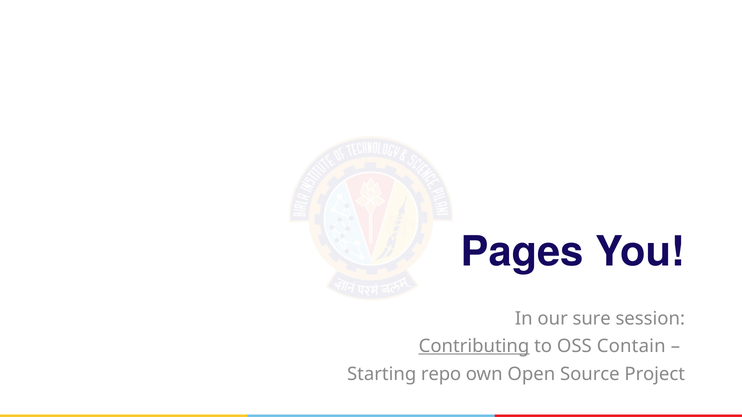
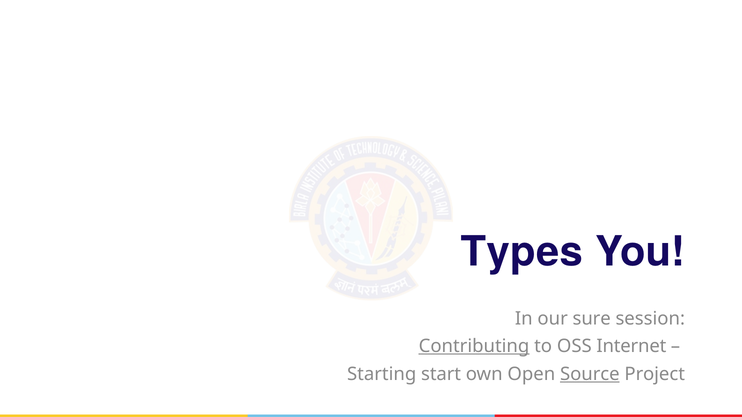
Pages: Pages -> Types (522, 252)
Contain: Contain -> Internet (631, 347)
repo: repo -> start (441, 374)
Source underline: none -> present (590, 374)
